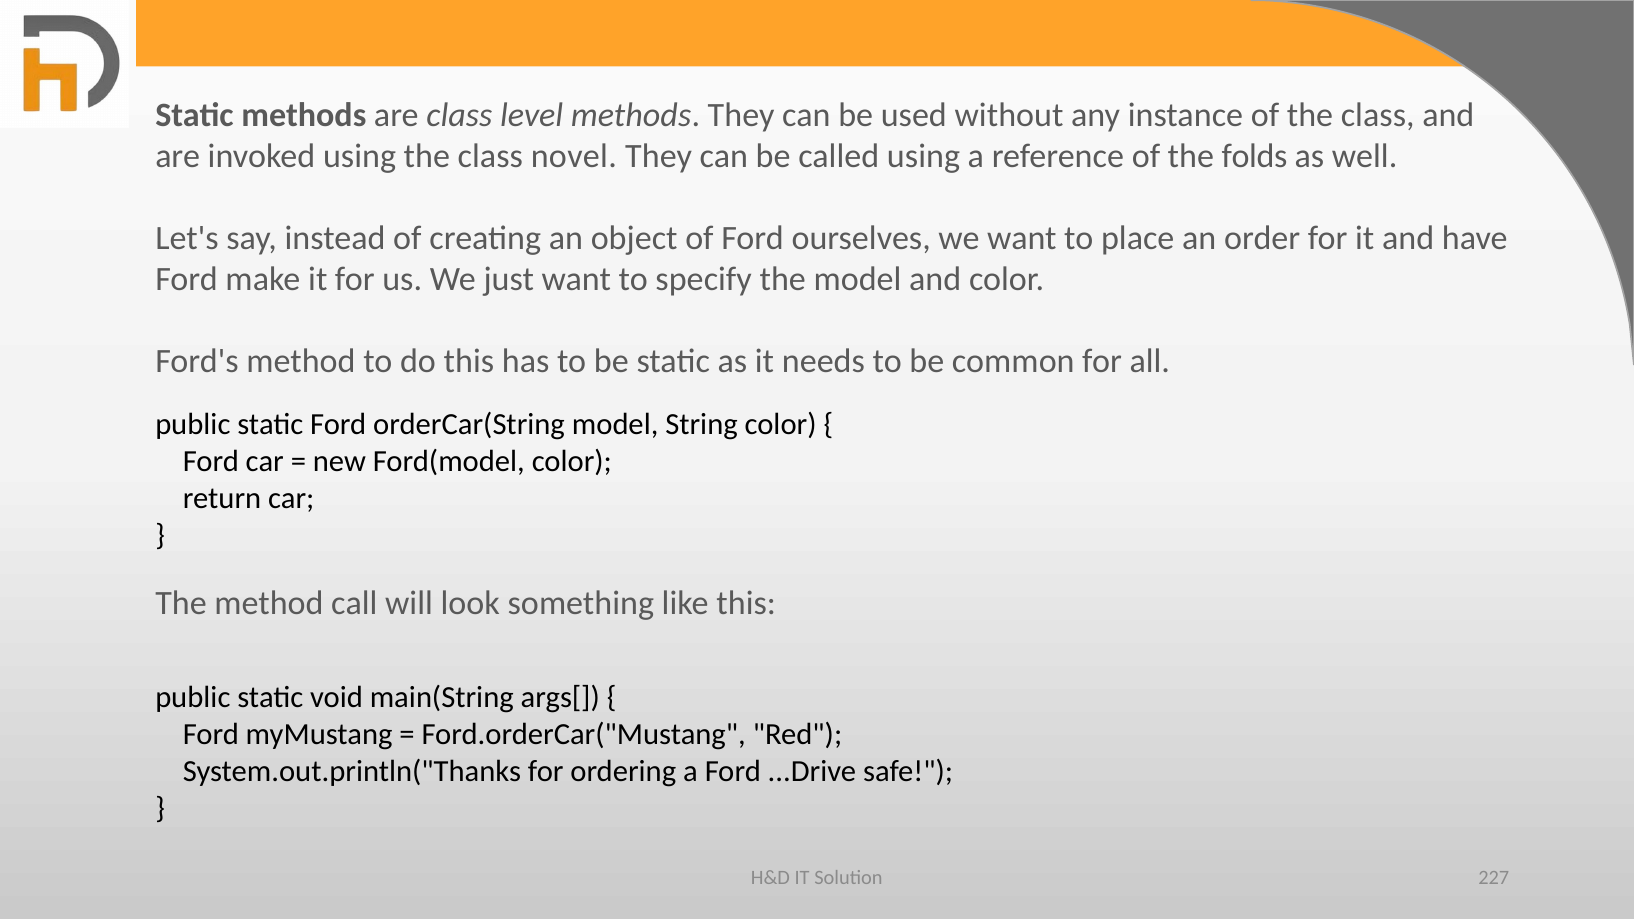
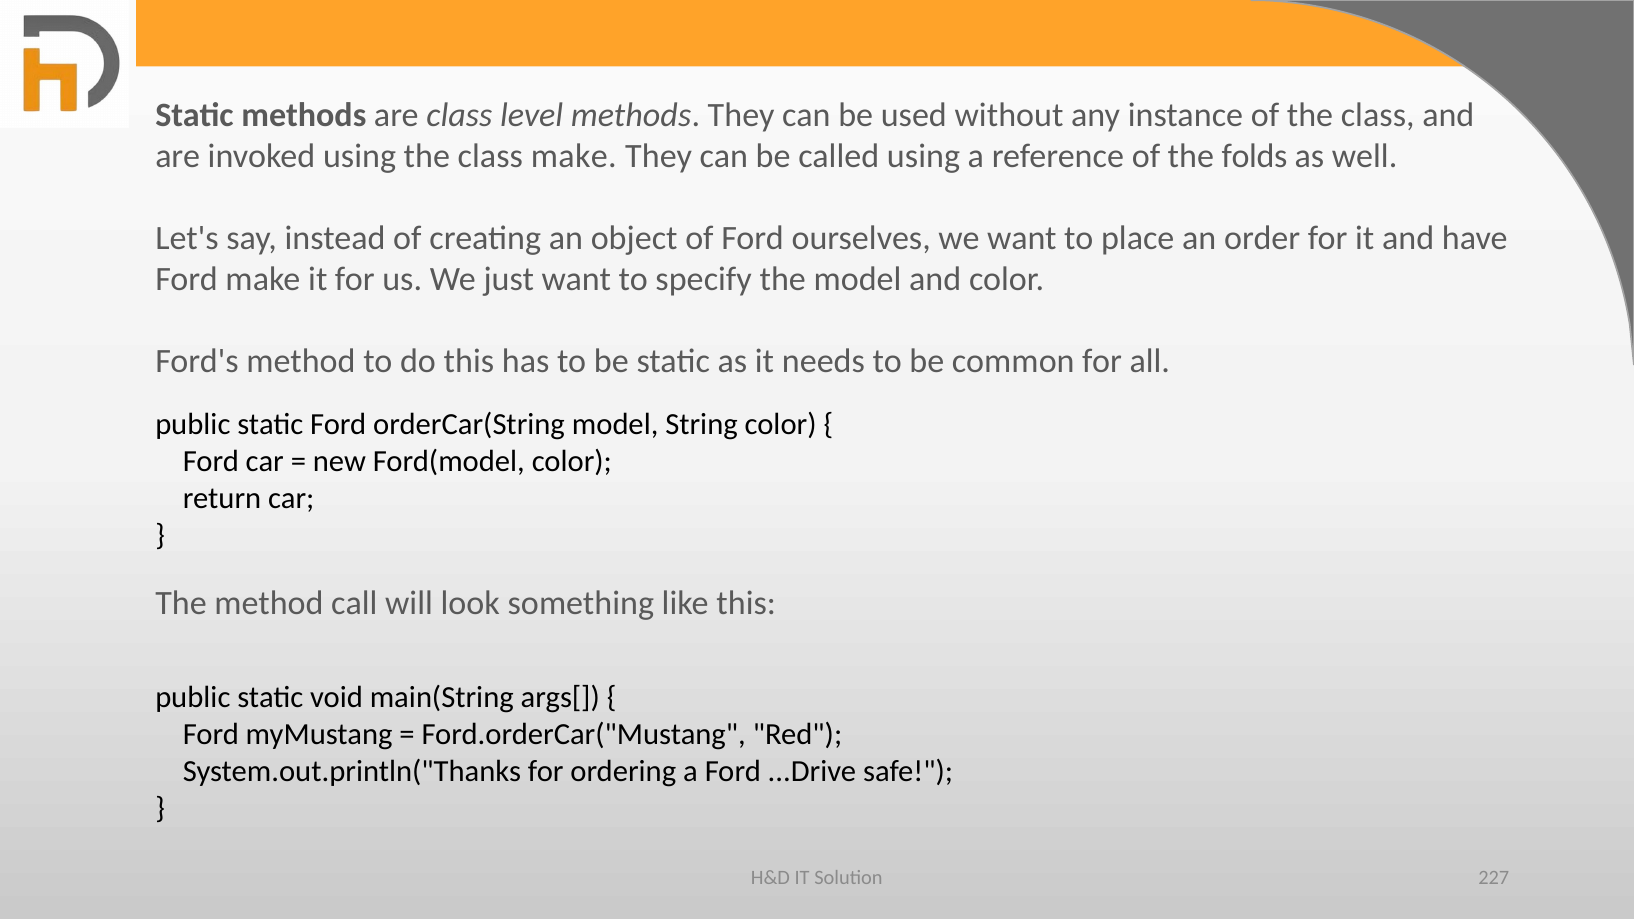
class novel: novel -> make (574, 157)
